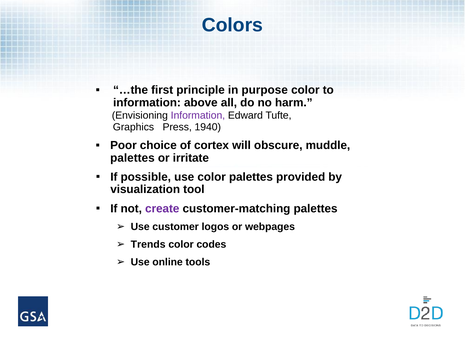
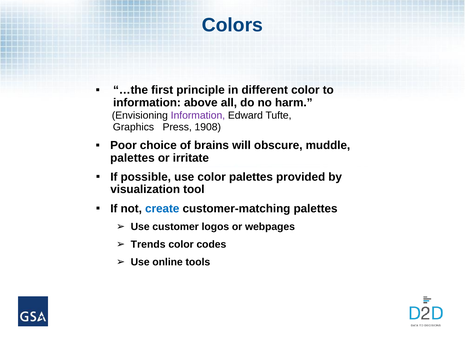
purpose: purpose -> different (265, 90)
1940: 1940 -> 1908 (208, 127)
cortex: cortex -> brains (212, 145)
create colour: purple -> blue (162, 208)
